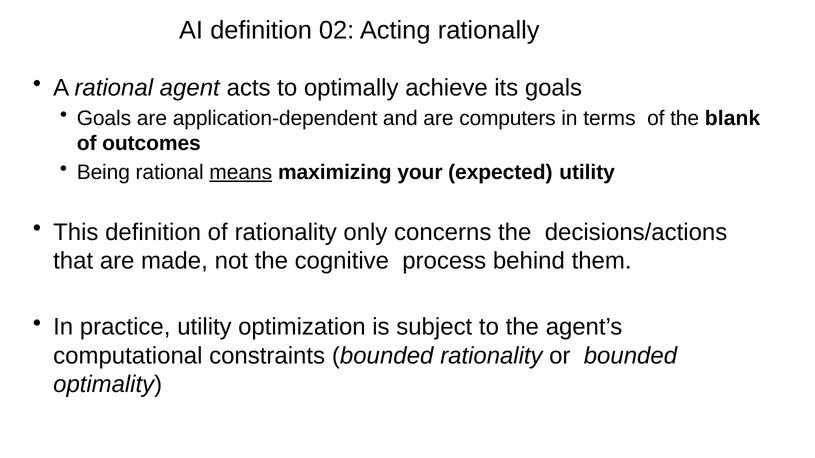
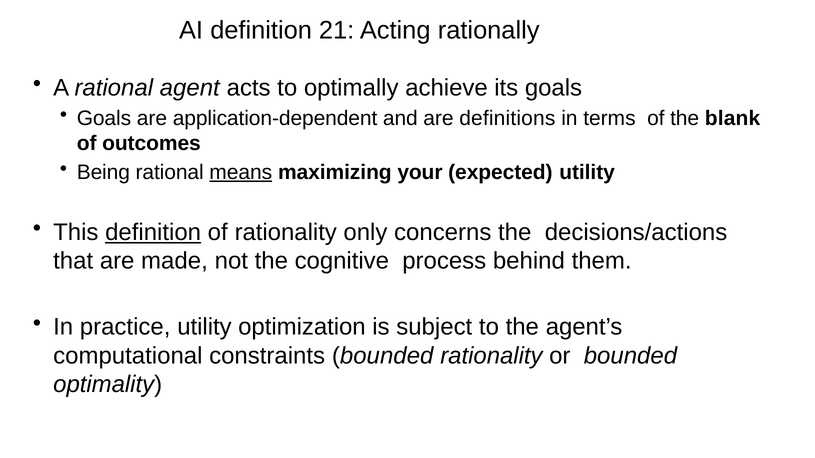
02: 02 -> 21 (337, 31)
computers: computers -> definitions (507, 118)
definition underline: none -> present (153, 232)
